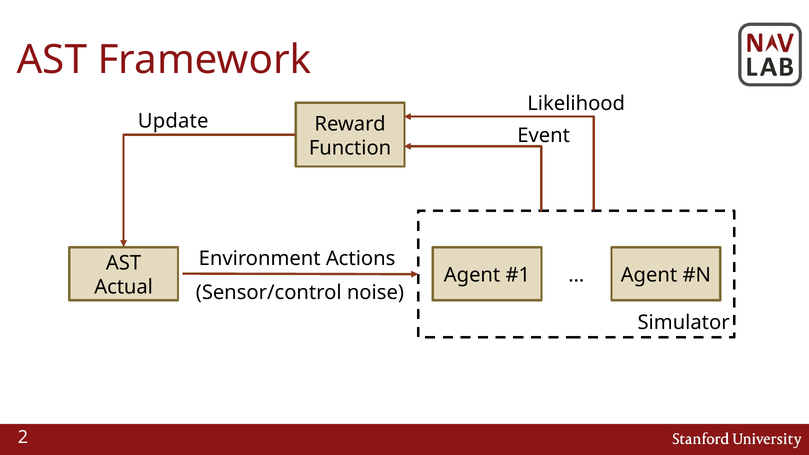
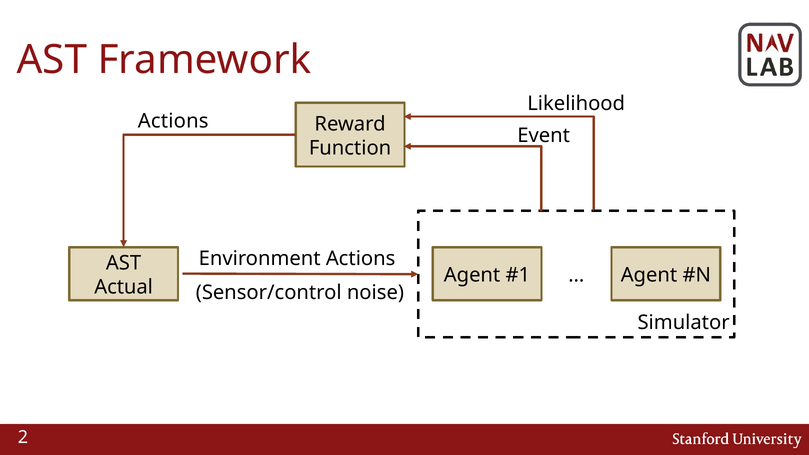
Update: Update -> Actions (173, 121)
